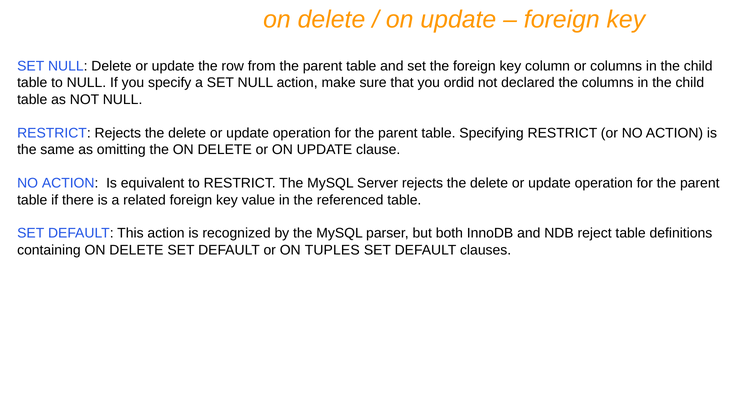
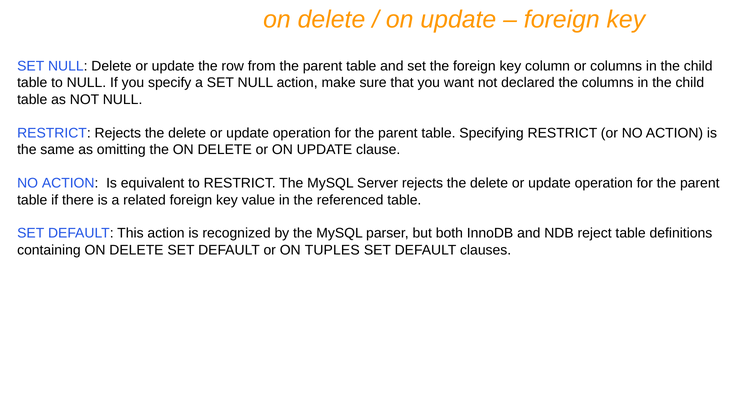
ordid: ordid -> want (459, 83)
